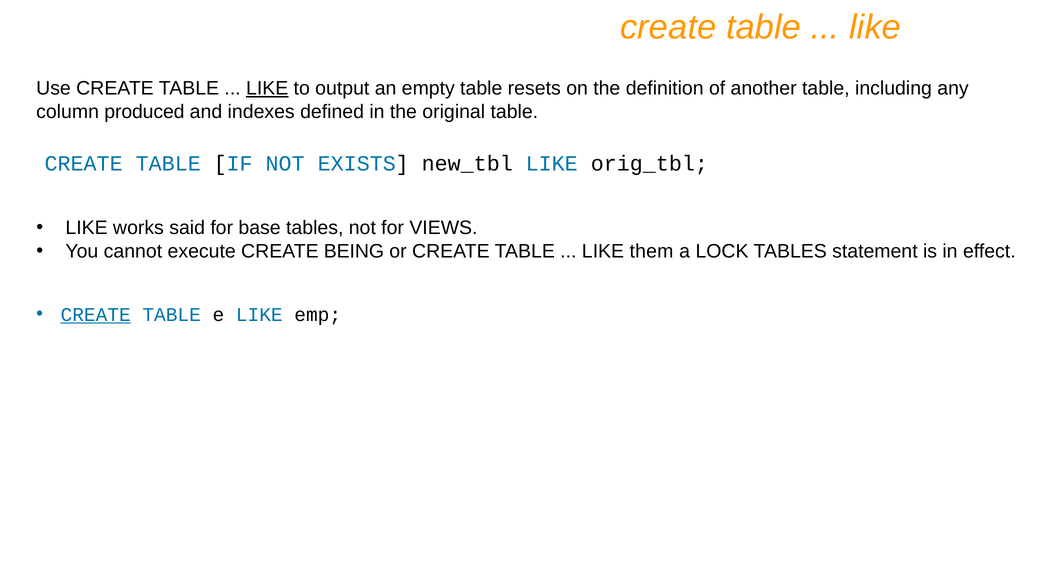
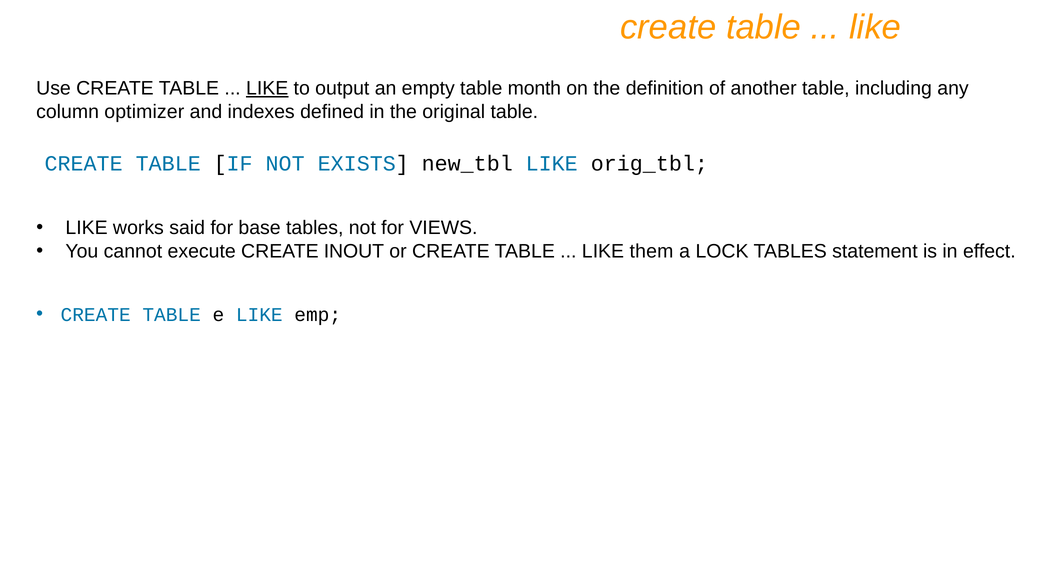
resets: resets -> month (534, 88)
produced: produced -> optimizer (144, 112)
BEING: BEING -> INOUT (354, 251)
CREATE underline: present -> none (96, 314)
